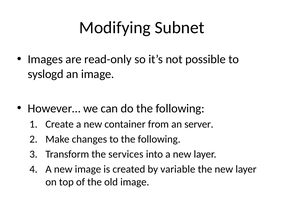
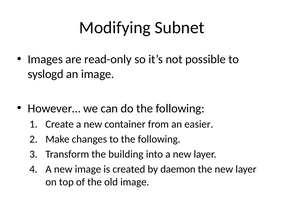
server: server -> easier (199, 124)
services: services -> building (126, 154)
variable: variable -> daemon (178, 169)
